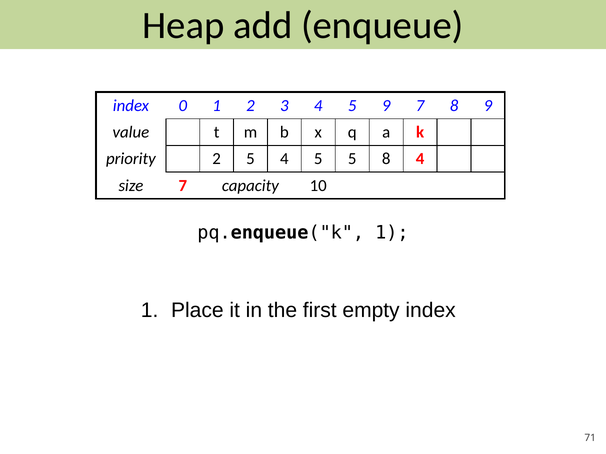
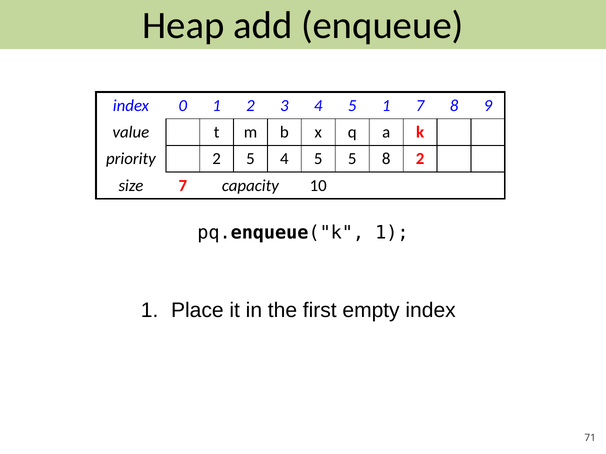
5 9: 9 -> 1 (386, 106)
8 4: 4 -> 2 (420, 159)
